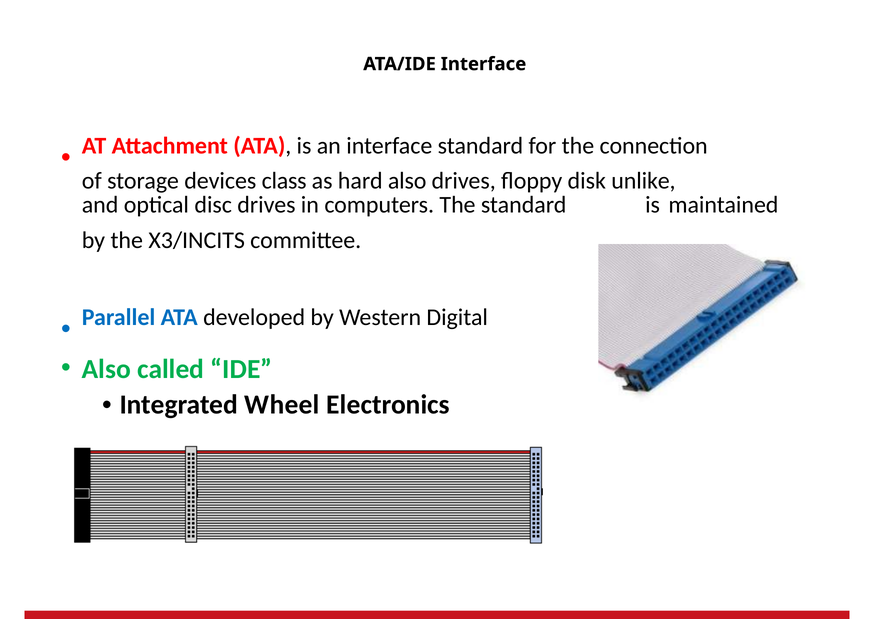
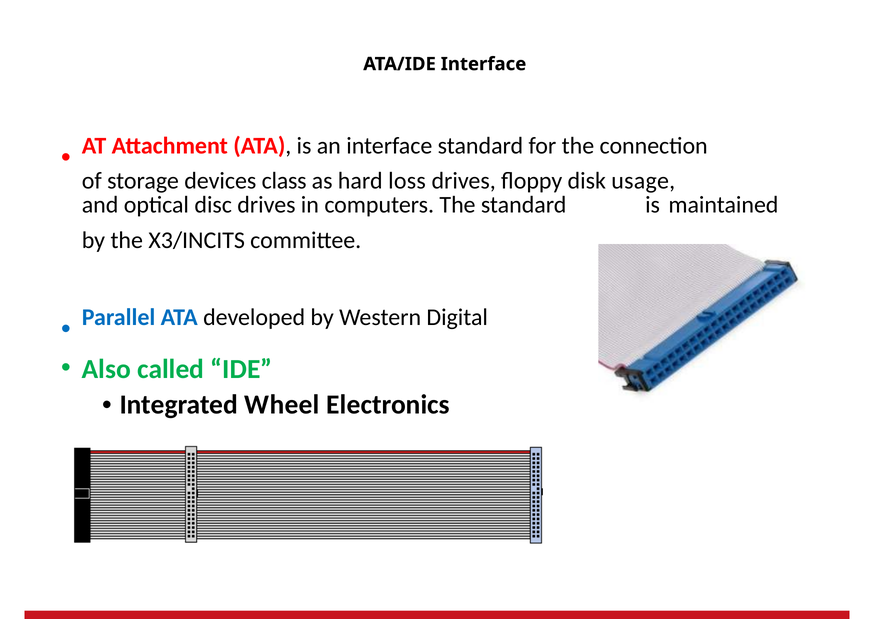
hard also: also -> loss (407, 181)
unlike: unlike -> usage (643, 181)
